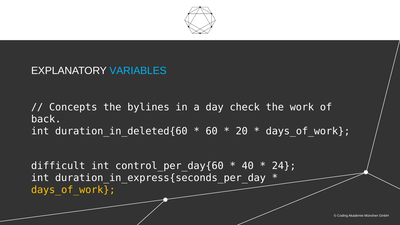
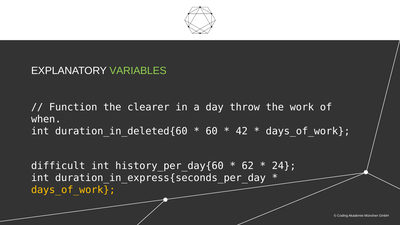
VARIABLES colour: light blue -> light green (138, 71)
Concepts: Concepts -> Function (73, 107)
bylines: bylines -> clearer (148, 107)
check: check -> throw (245, 107)
back: back -> when (46, 119)
20: 20 -> 42 (242, 131)
control_per_day{60: control_per_day{60 -> history_per_day{60 (169, 166)
40: 40 -> 62 (248, 166)
